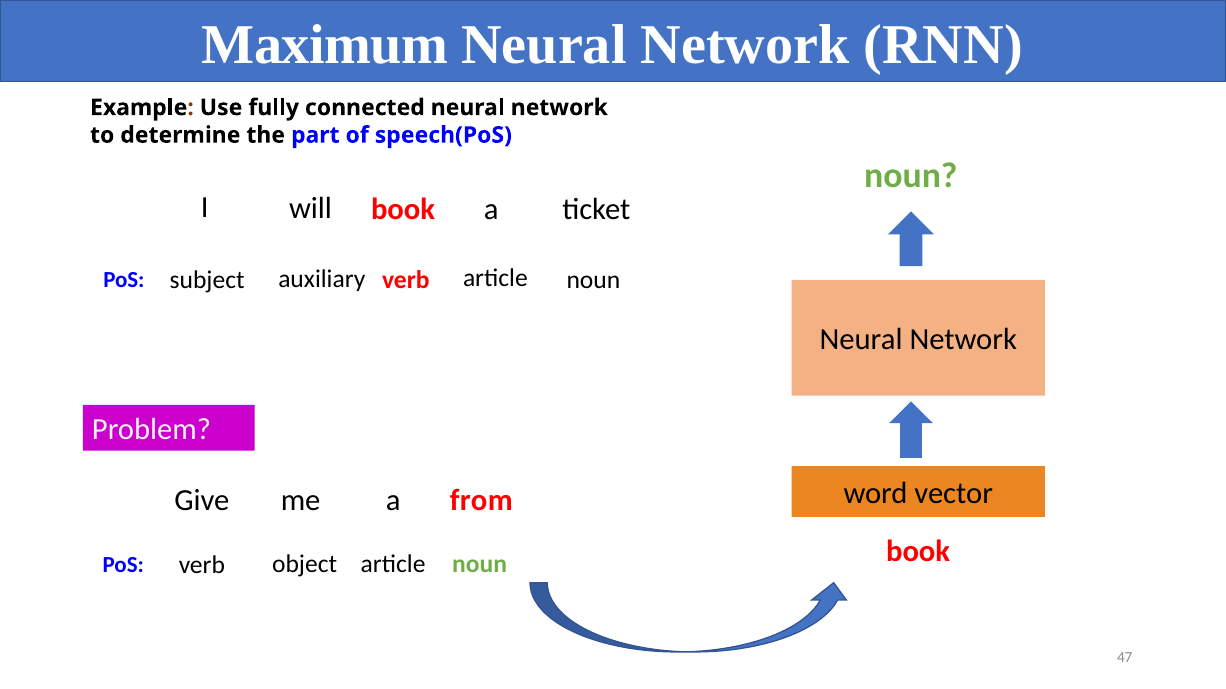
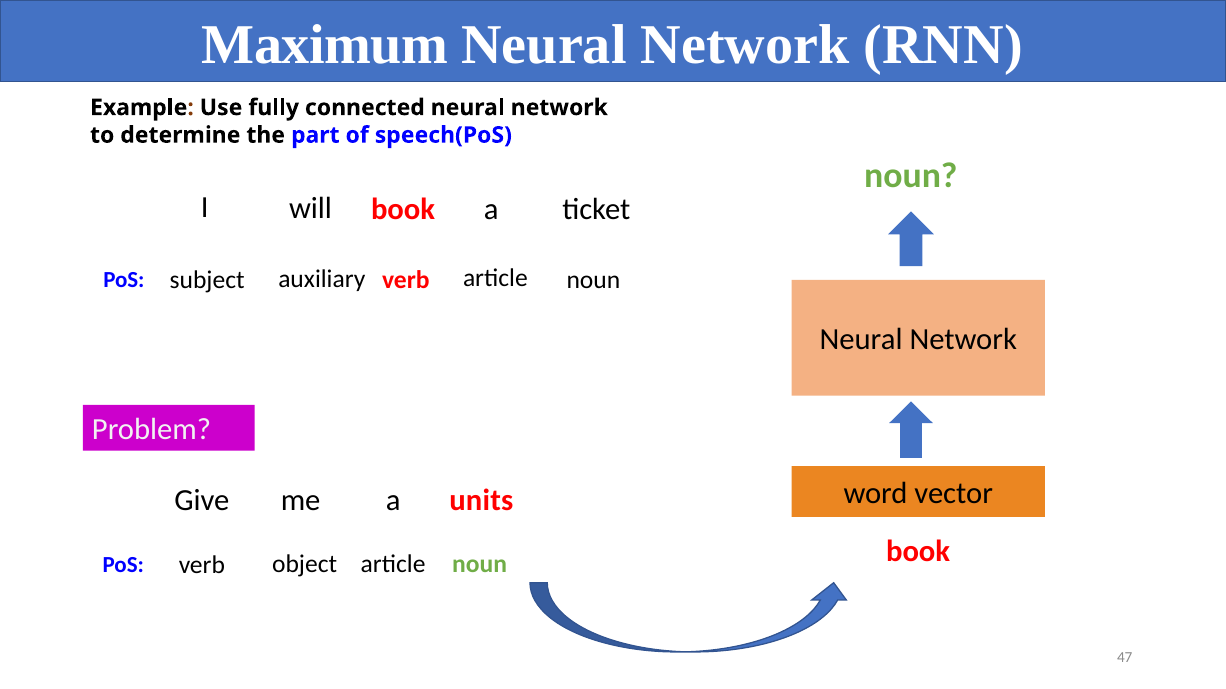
from: from -> units (481, 500)
